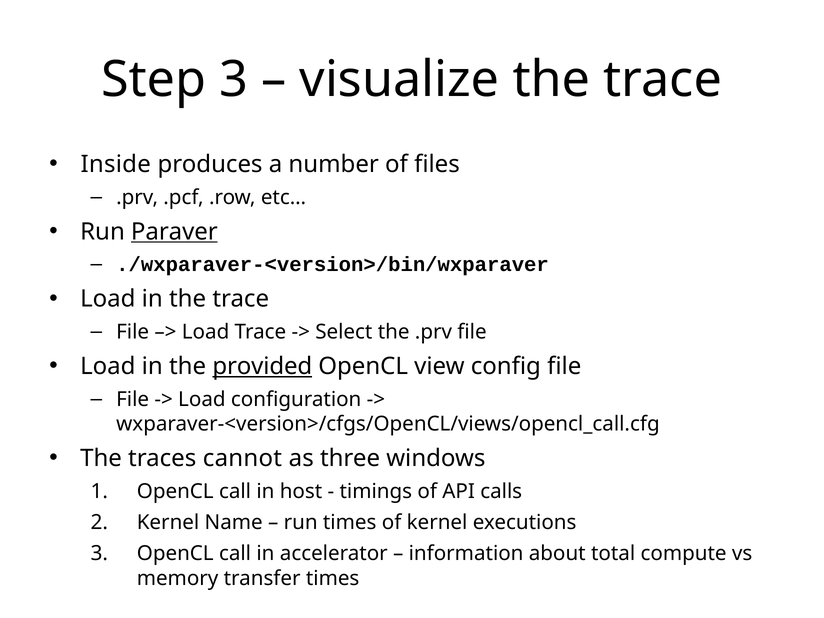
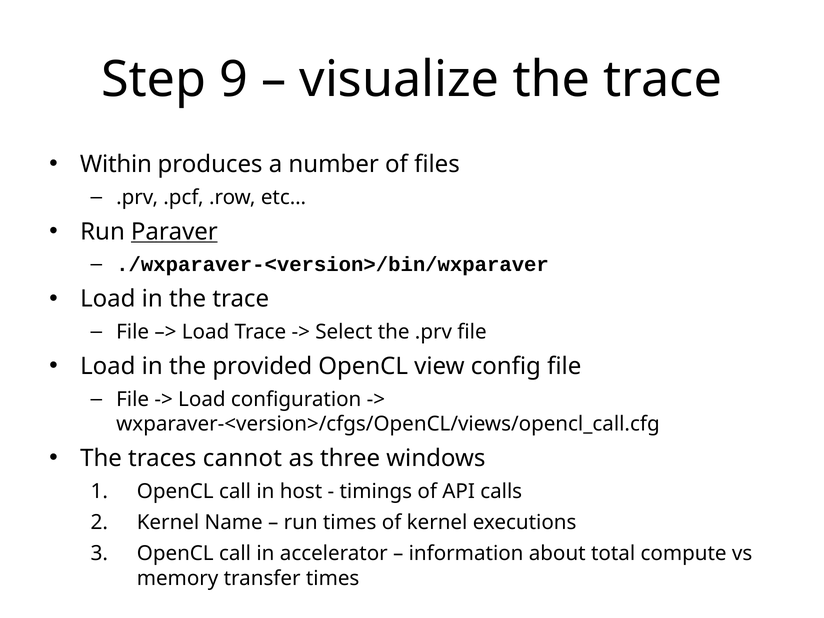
Step 3: 3 -> 9 (234, 80)
Inside: Inside -> Within (116, 164)
provided underline: present -> none (262, 366)
